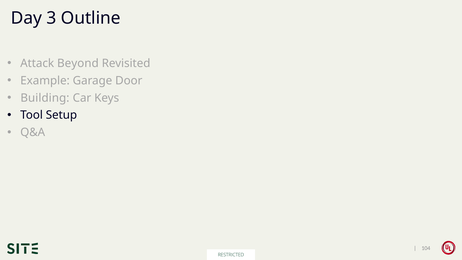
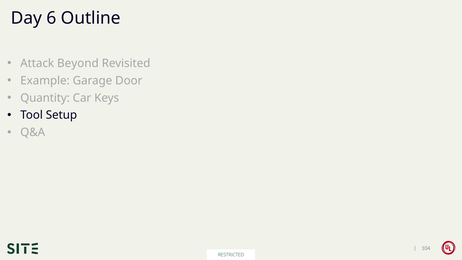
3: 3 -> 6 (51, 18)
Building: Building -> Quantity (45, 98)
